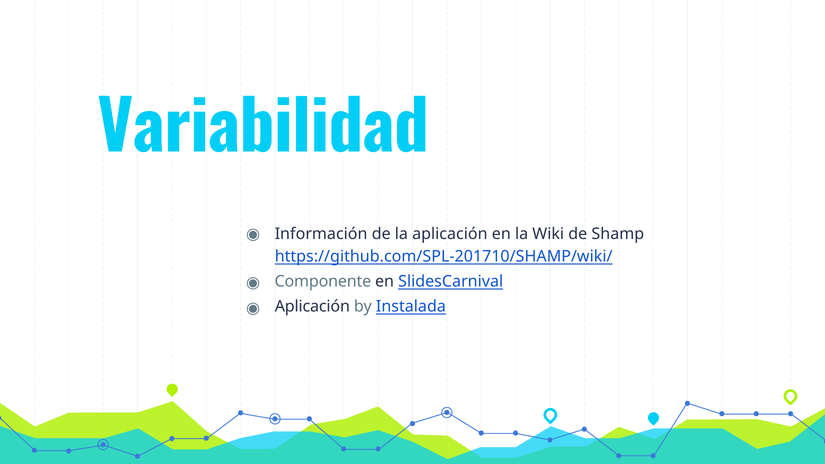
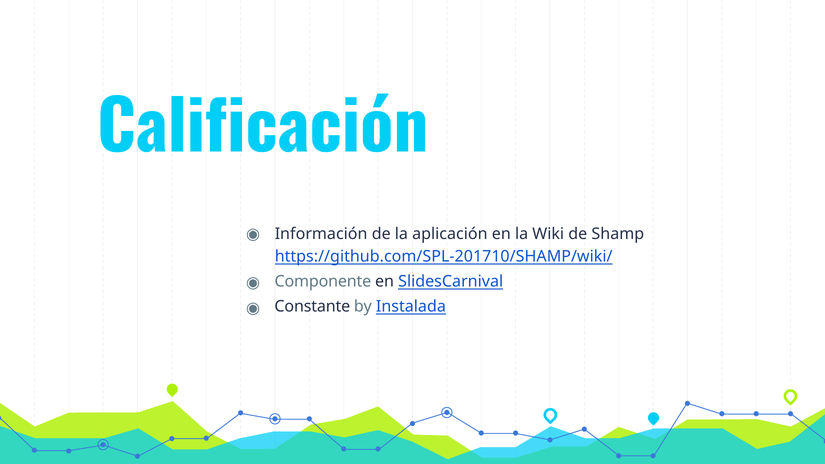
Variabilidad: Variabilidad -> Calificación (263, 129)
Aplicación: Aplicación -> Constante (312, 307)
